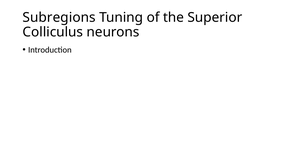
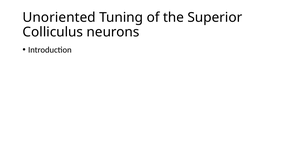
Subregions: Subregions -> Unoriented (59, 18)
